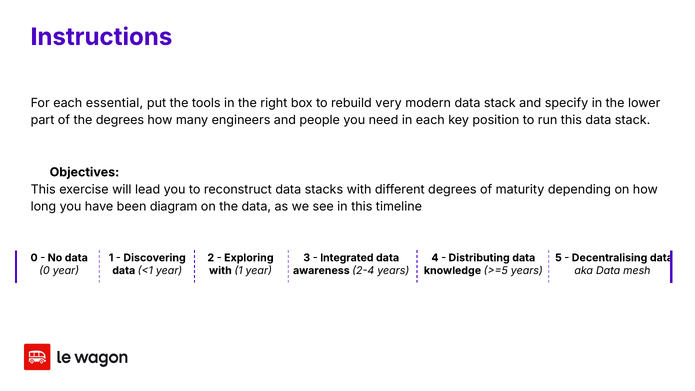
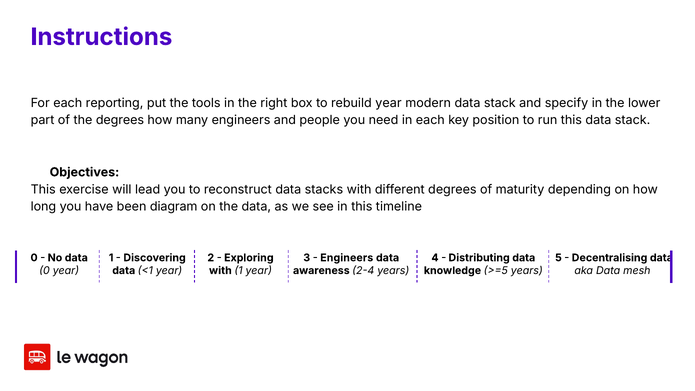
essential: essential -> reporting (115, 103)
rebuild very: very -> year (388, 103)
Integrated: Integrated -> Engineers (347, 258)
